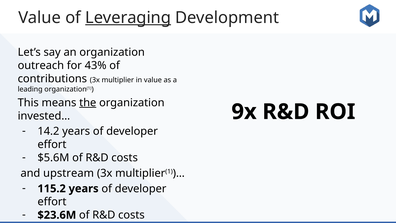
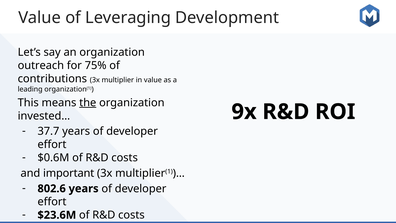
Leveraging underline: present -> none (128, 18)
43%: 43% -> 75% (96, 65)
14.2: 14.2 -> 37.7 (48, 131)
$5.6M: $5.6M -> $0.6M (53, 158)
upstream: upstream -> important (69, 173)
115.2: 115.2 -> 802.6 (52, 188)
